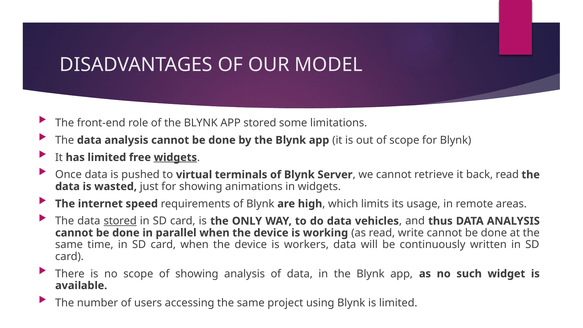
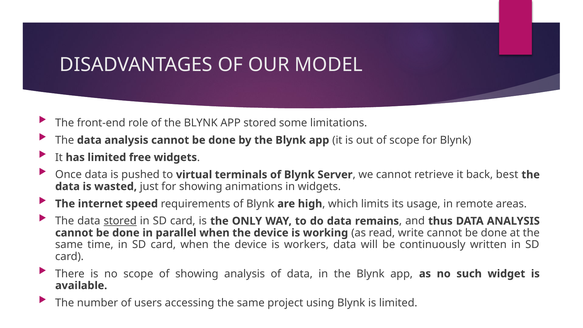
widgets underline: present -> none (175, 157)
back read: read -> best (507, 175)
vehicles: vehicles -> remains (377, 221)
